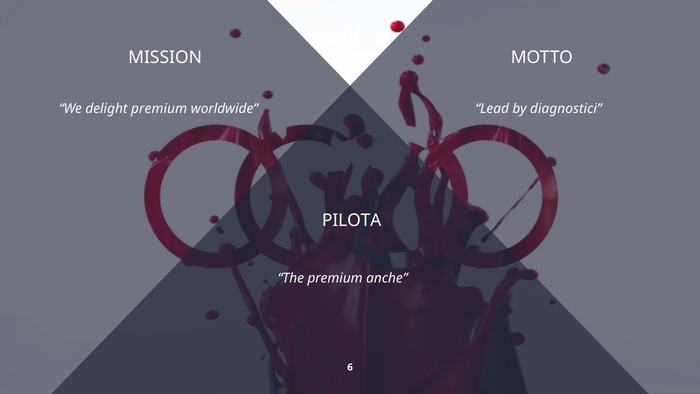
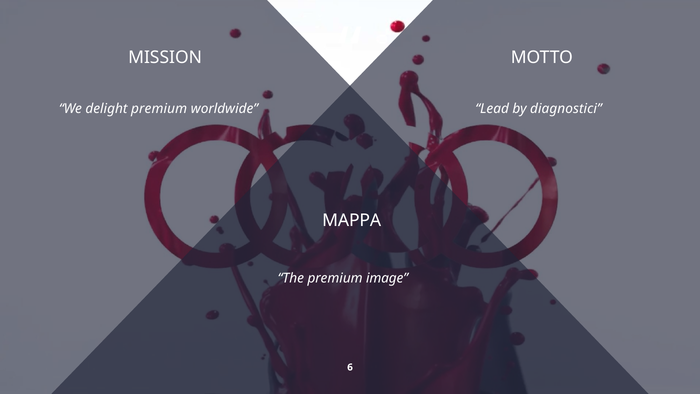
PILOTA: PILOTA -> MAPPA (352, 220)
anche: anche -> image (387, 278)
